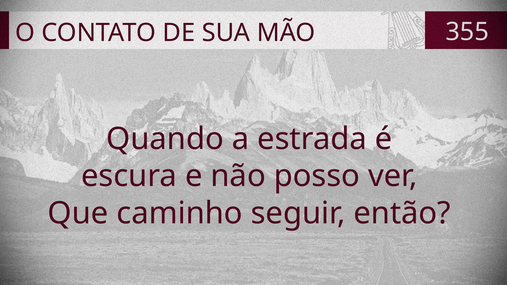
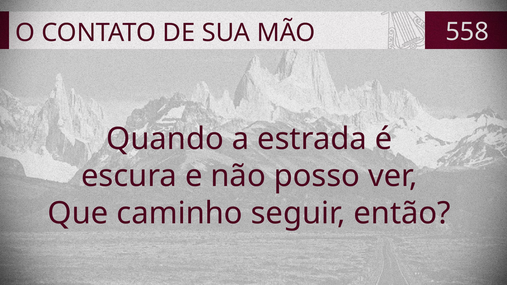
355: 355 -> 558 (467, 32)
